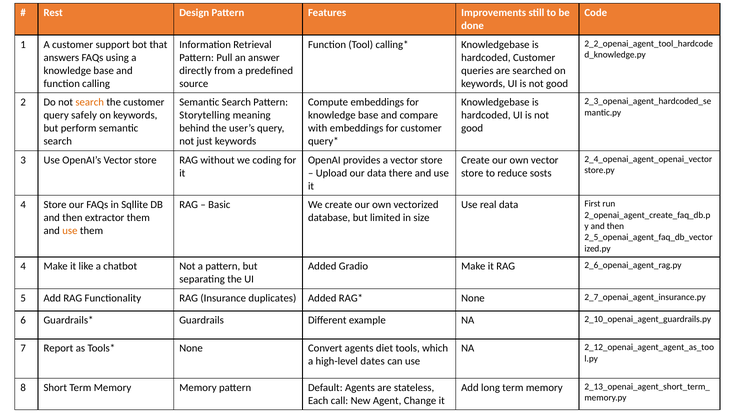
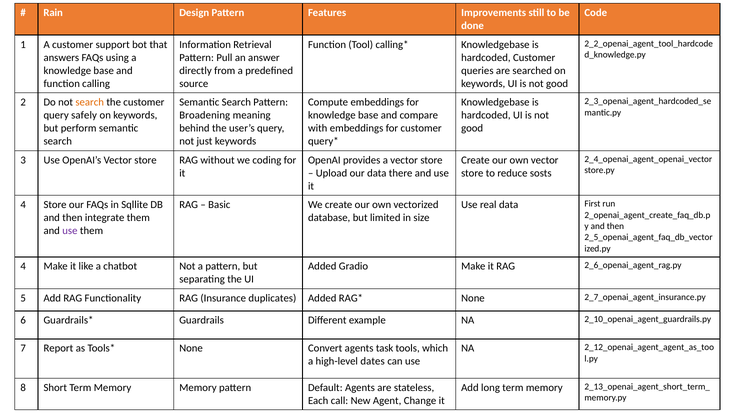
Rest: Rest -> Rain (53, 13)
Storytelling: Storytelling -> Broadening (205, 115)
extractor: extractor -> integrate (105, 218)
use colour: orange -> purple (70, 231)
diet: diet -> task (385, 348)
